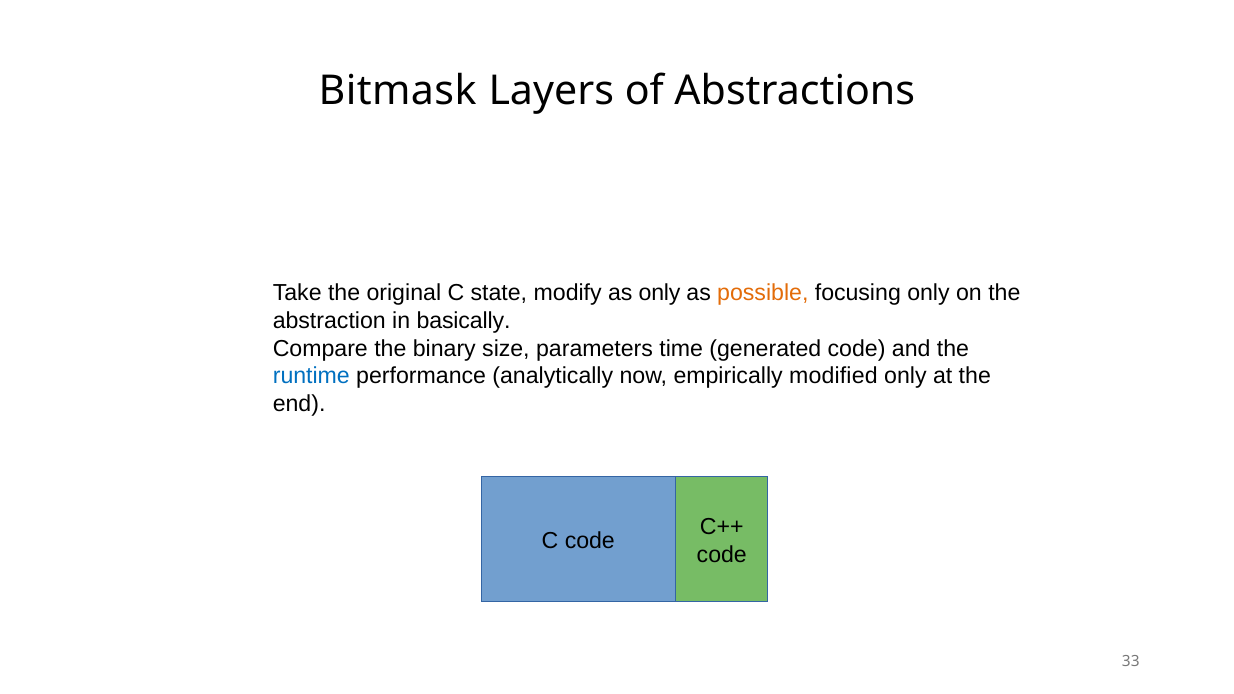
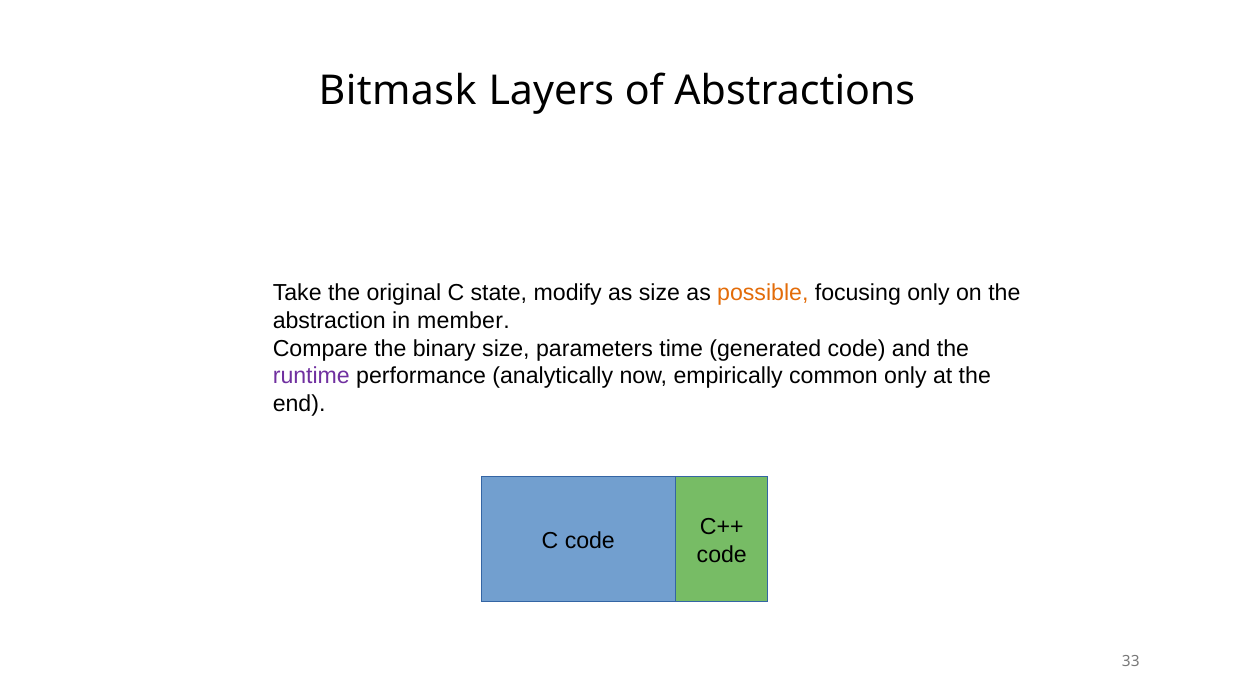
as only: only -> size (659, 293)
basically: basically -> member (463, 321)
runtime colour: blue -> purple (311, 376)
modified: modified -> common (833, 376)
